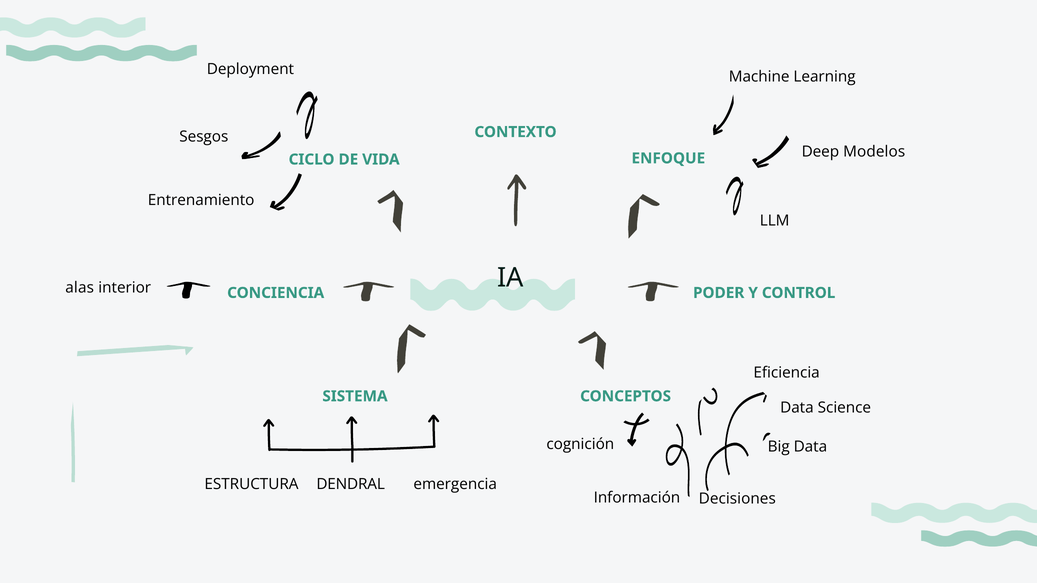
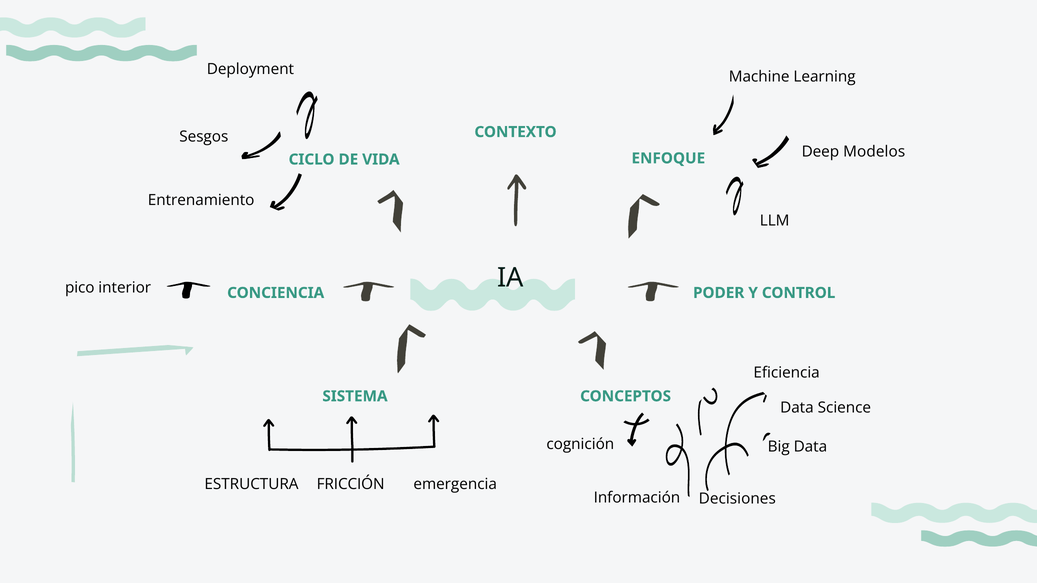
alas: alas -> pico (80, 288)
DENDRAL: DENDRAL -> FRICCIÓN (351, 484)
